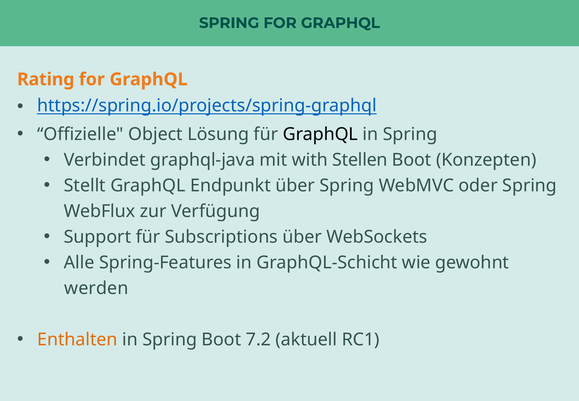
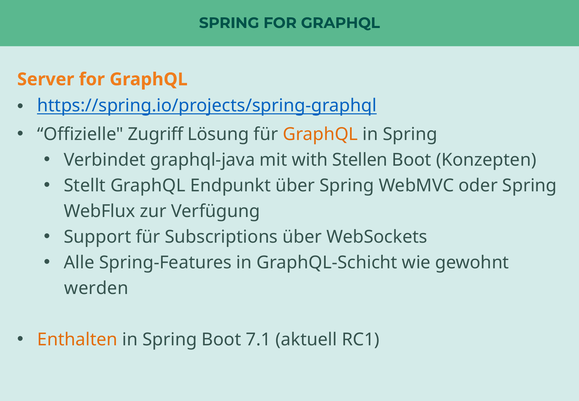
Rating: Rating -> Server (46, 79)
Object: Object -> Zugriff (156, 134)
GraphQL colour: black -> orange (320, 134)
7.2: 7.2 -> 7.1 (258, 339)
